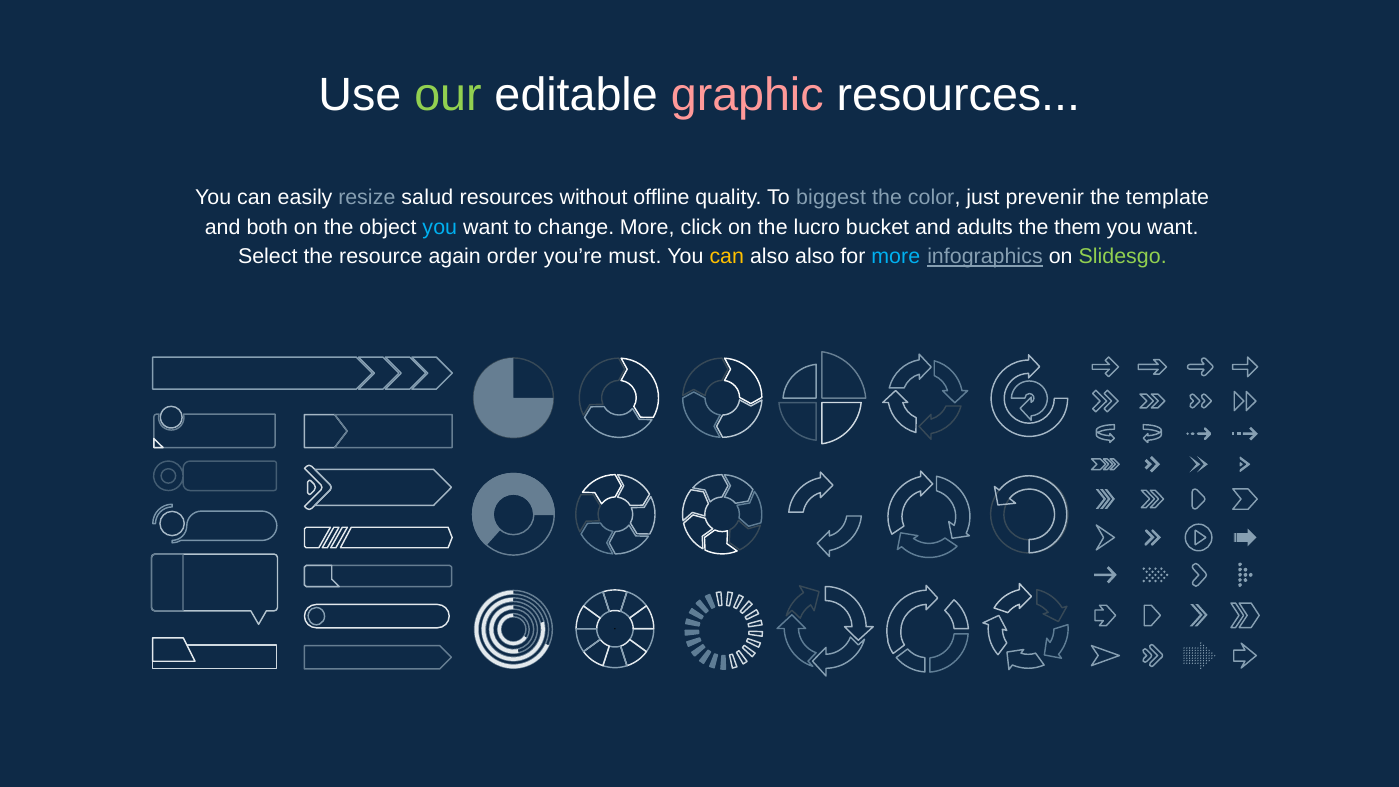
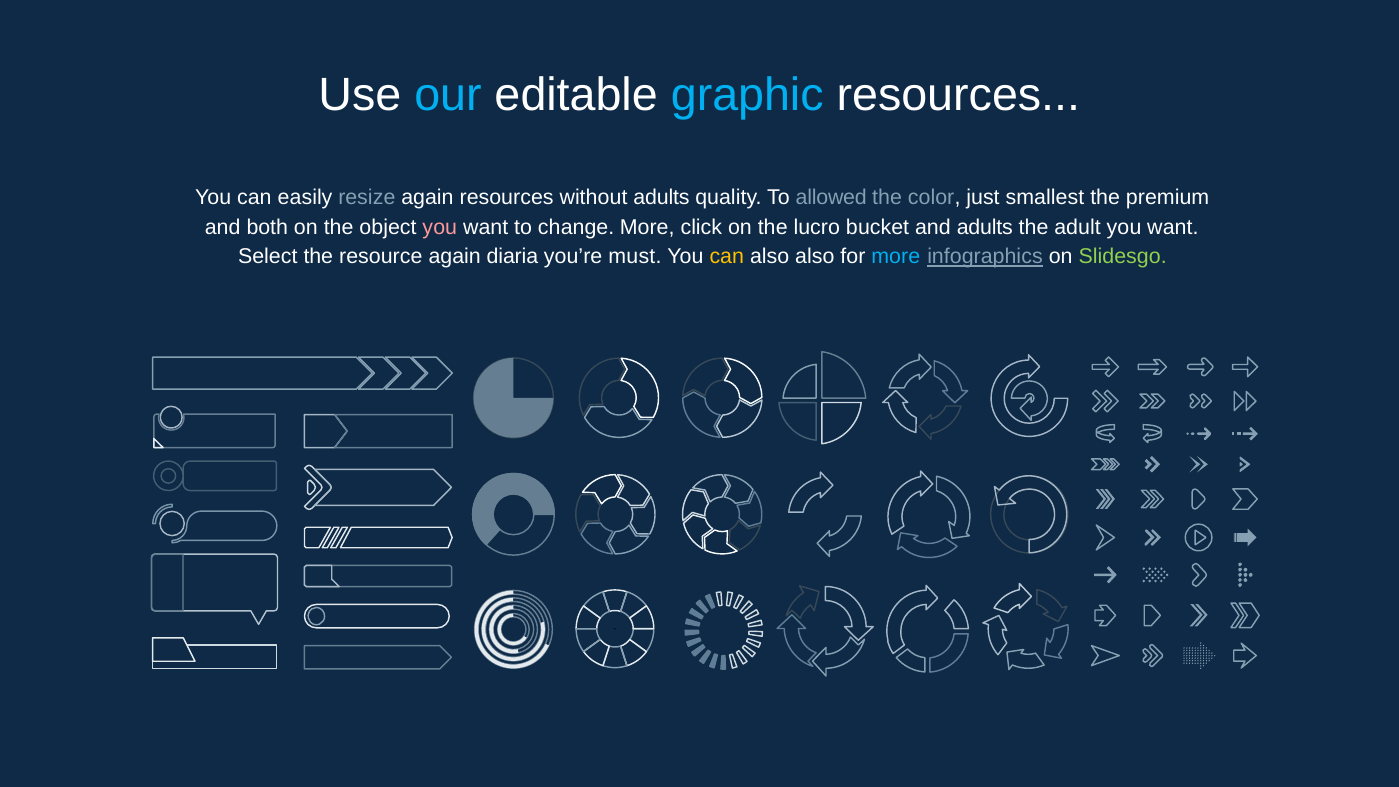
our colour: light green -> light blue (448, 95)
graphic colour: pink -> light blue (747, 95)
resize salud: salud -> again (427, 198)
without offline: offline -> adults (661, 198)
biggest: biggest -> allowed (831, 198)
prevenir: prevenir -> smallest (1045, 198)
template: template -> premium (1168, 198)
you colour: light blue -> pink (440, 227)
them: them -> adult (1077, 227)
order: order -> diaria (512, 257)
